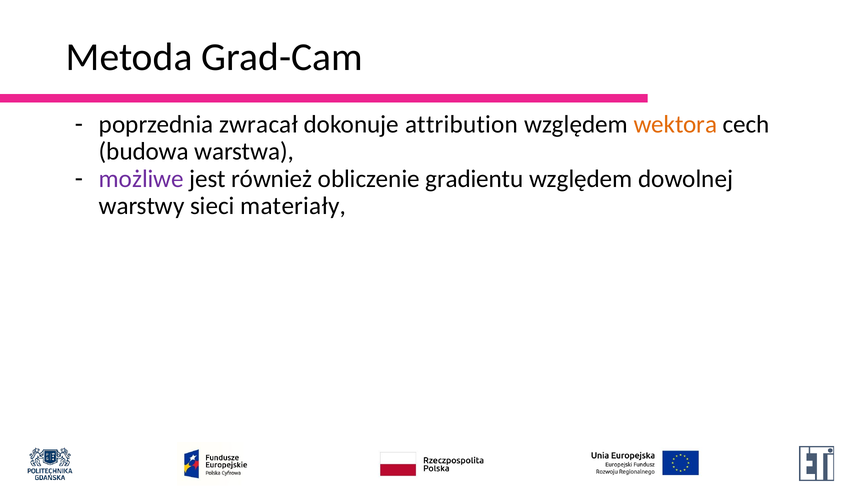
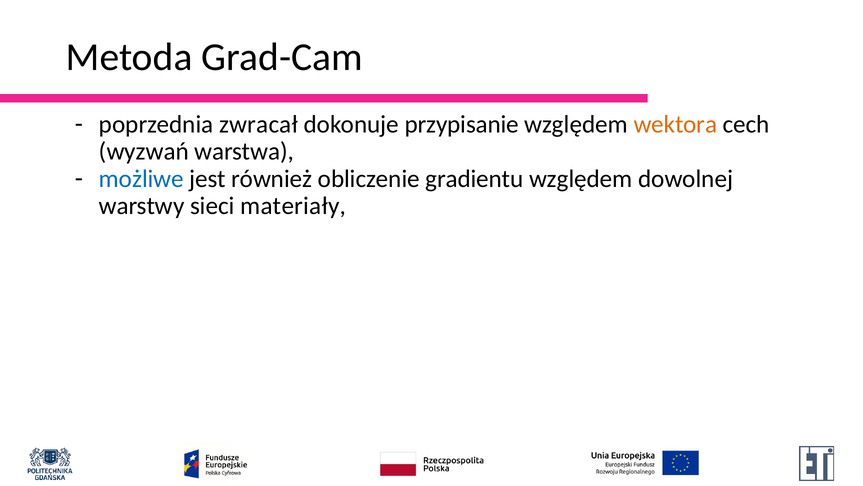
attribution: attribution -> przypisanie (462, 124)
budowa: budowa -> wyzwań (144, 151)
możliwe colour: purple -> blue (141, 179)
